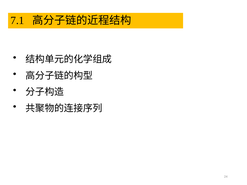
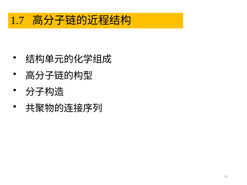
7.1: 7.1 -> 1.7 (17, 21)
